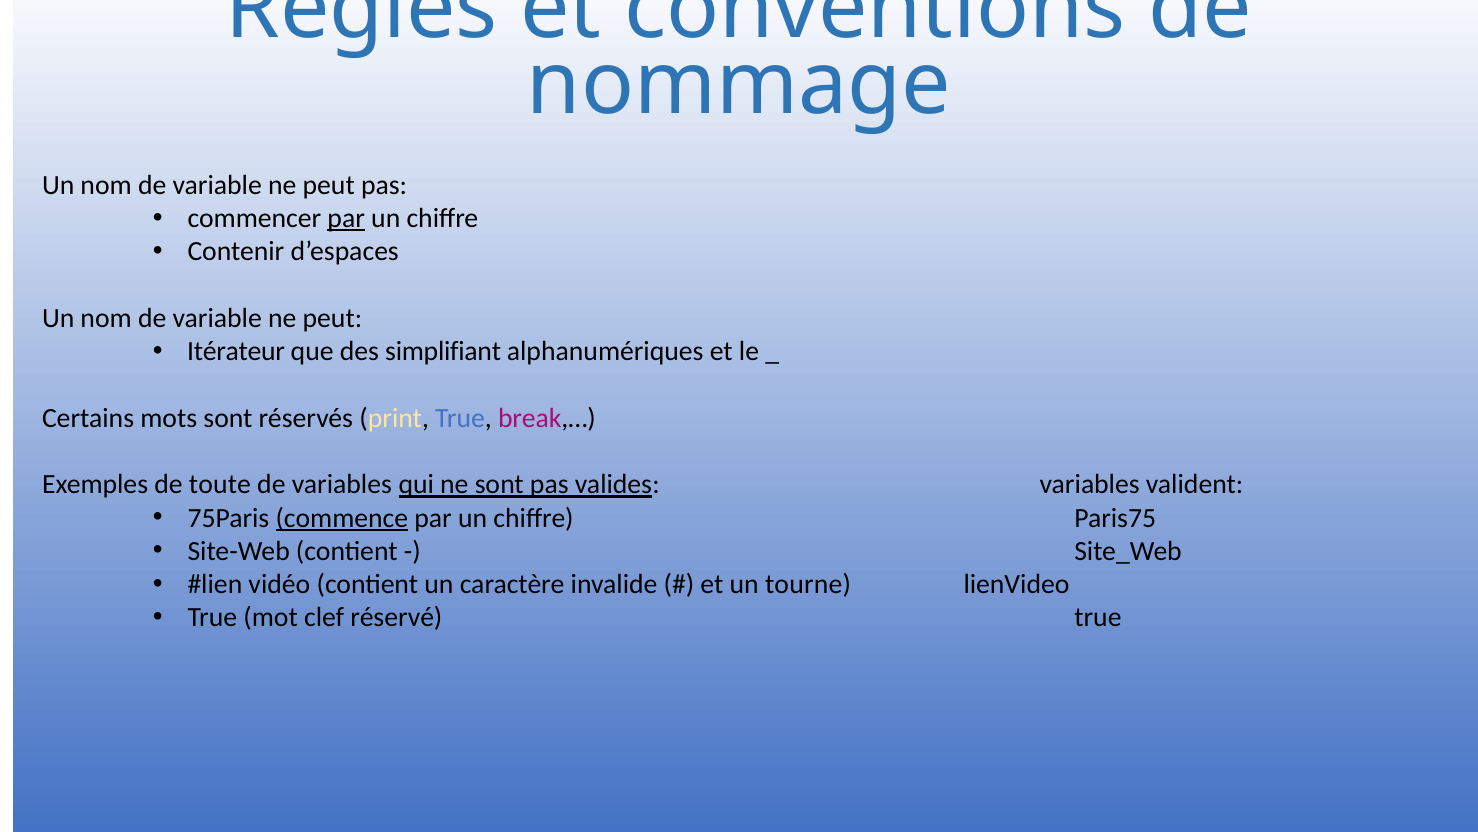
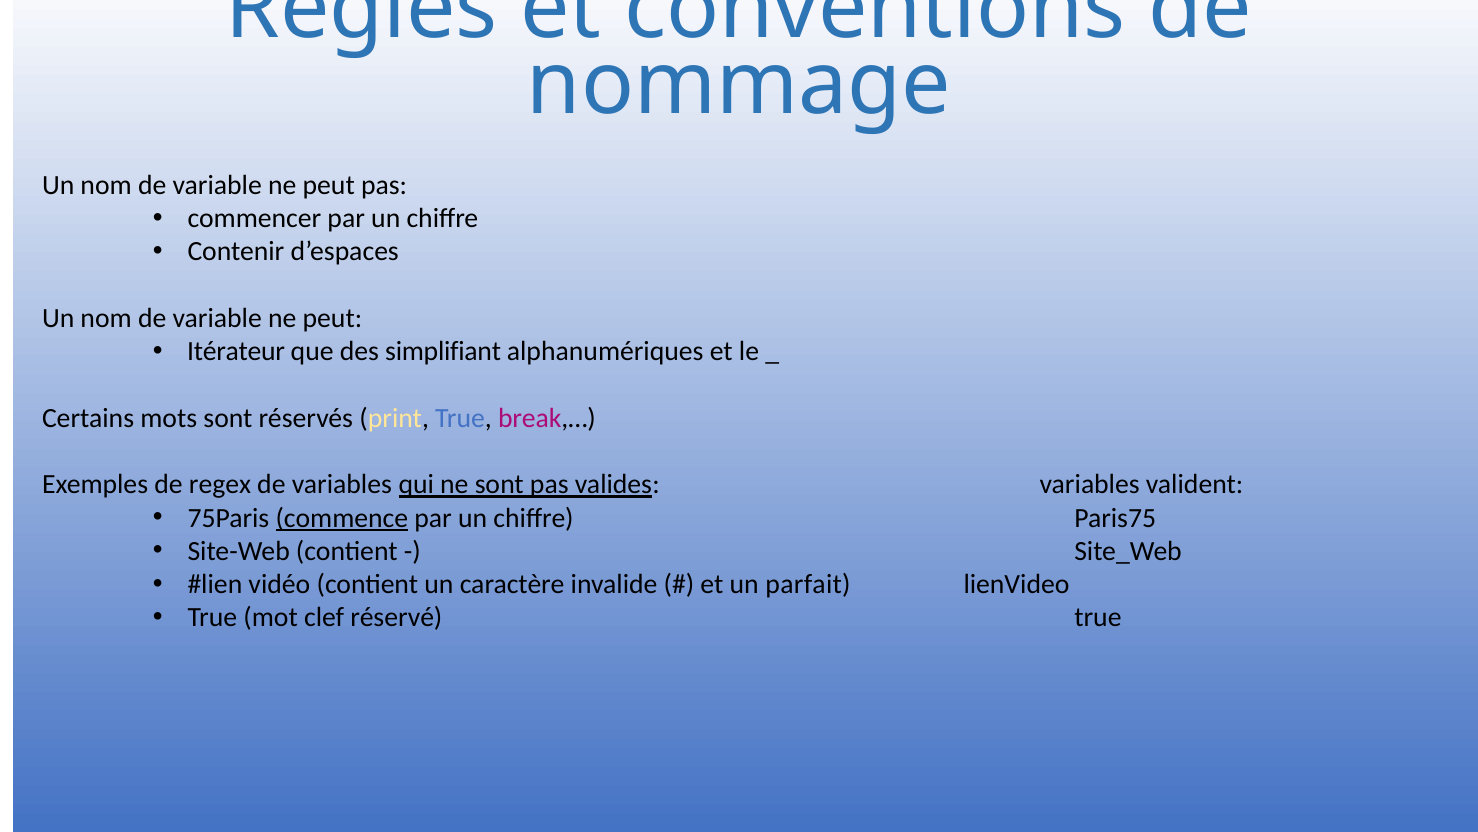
par underline: present -> none (346, 218)
toute: toute -> regex (220, 484)
tourne: tourne -> parfait (808, 584)
